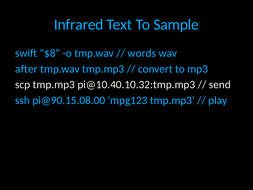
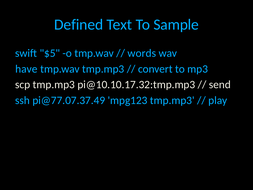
Infrared: Infrared -> Defined (79, 24)
$8: $8 -> $5 (50, 53)
after: after -> have (26, 69)
pi@10.40.10.32:tmp.mp3: pi@10.40.10.32:tmp.mp3 -> pi@10.10.17.32:tmp.mp3 (136, 85)
pi@90.15.08.00: pi@90.15.08.00 -> pi@77.07.37.49 (69, 100)
